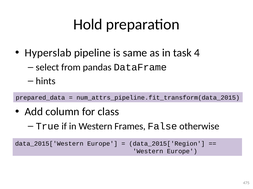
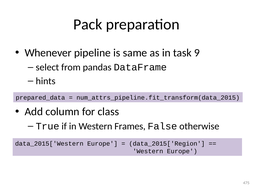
Hold: Hold -> Pack (88, 24)
Hyperslab: Hyperslab -> Whenever (48, 53)
4: 4 -> 9 (197, 53)
